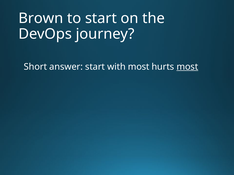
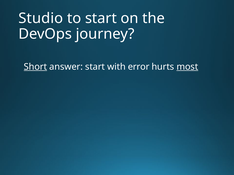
Brown: Brown -> Studio (41, 18)
Short underline: none -> present (35, 67)
with most: most -> error (139, 67)
